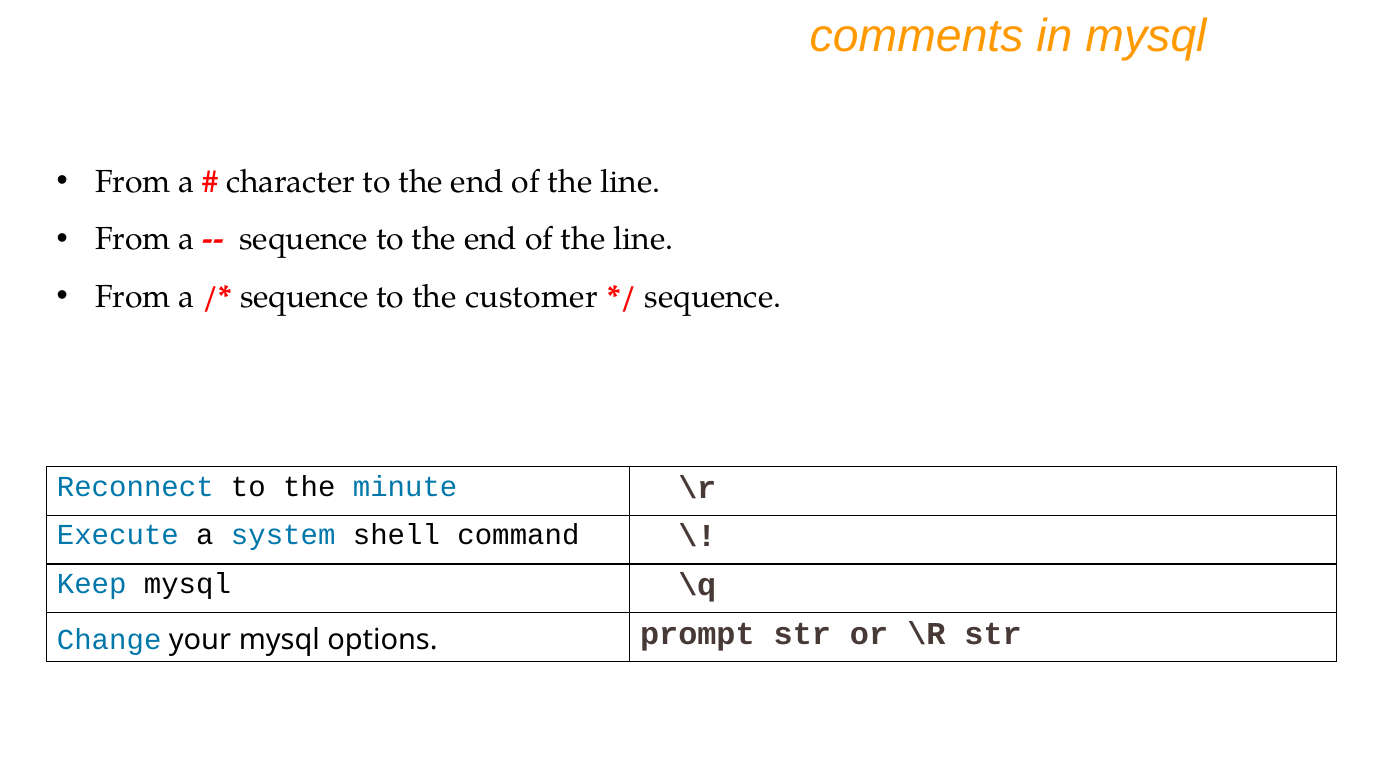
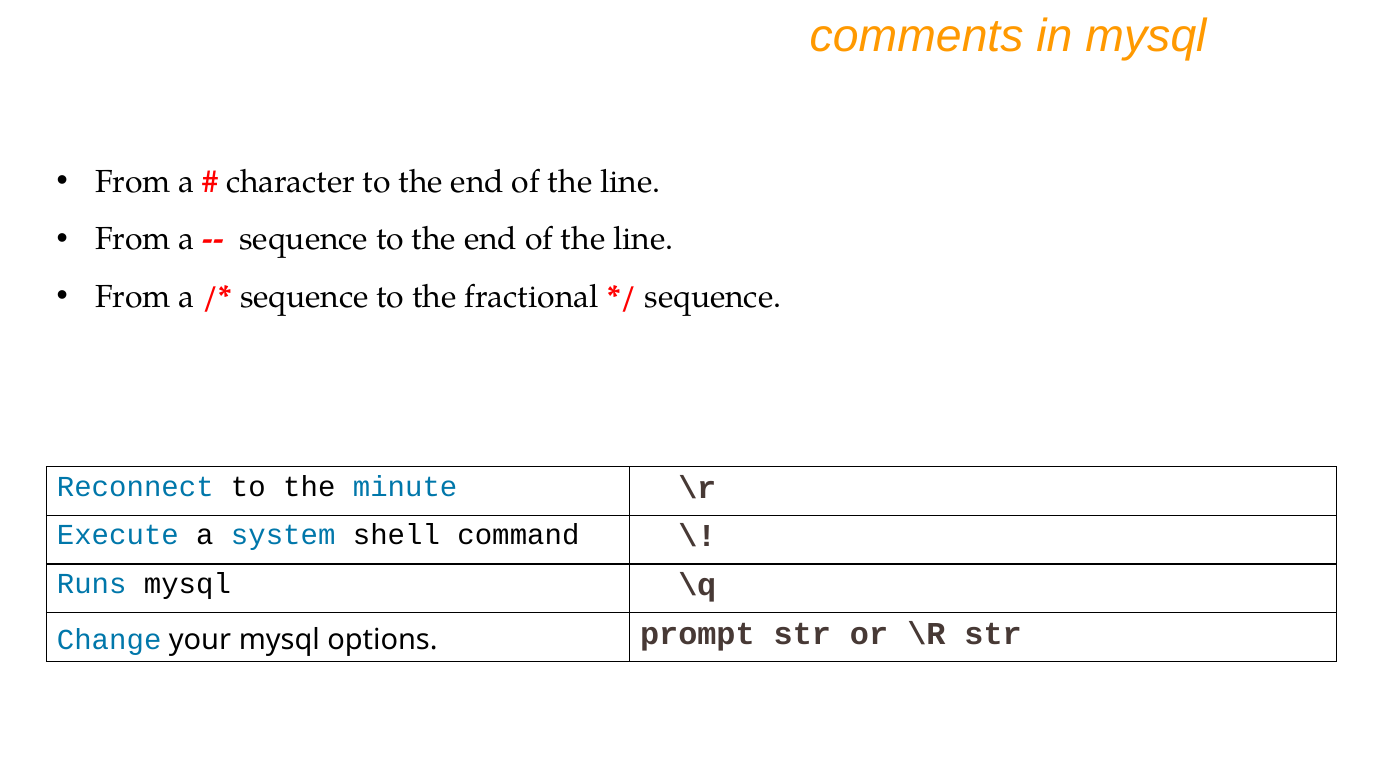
customer: customer -> fractional (532, 297)
Keep: Keep -> Runs (92, 584)
